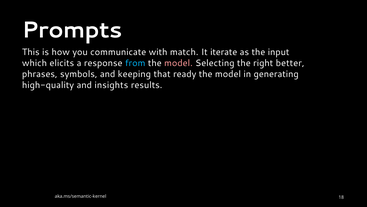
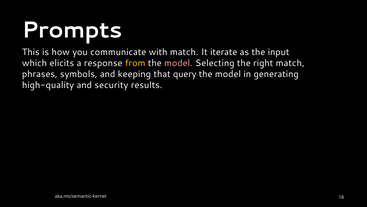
from colour: light blue -> yellow (135, 63)
right better: better -> match (290, 63)
ready: ready -> query (185, 74)
insights: insights -> security (111, 85)
